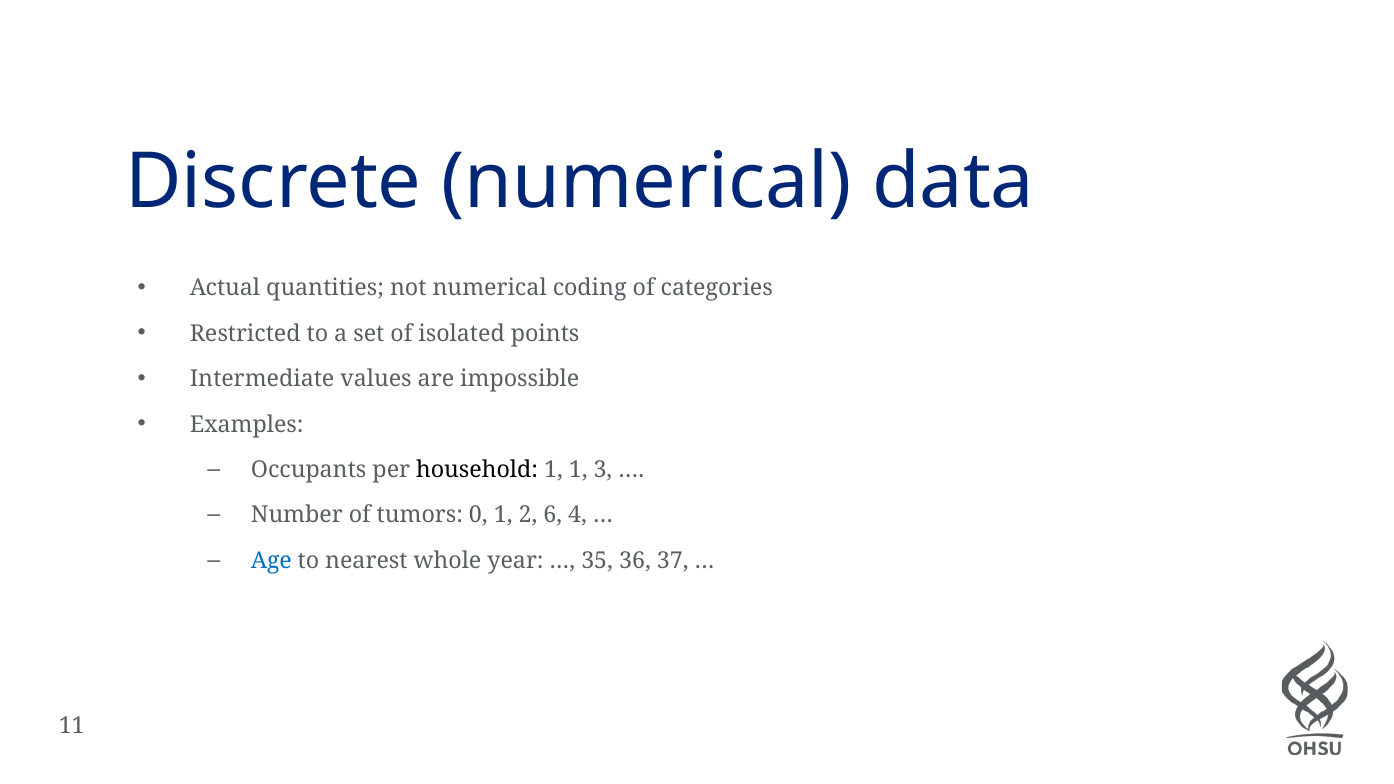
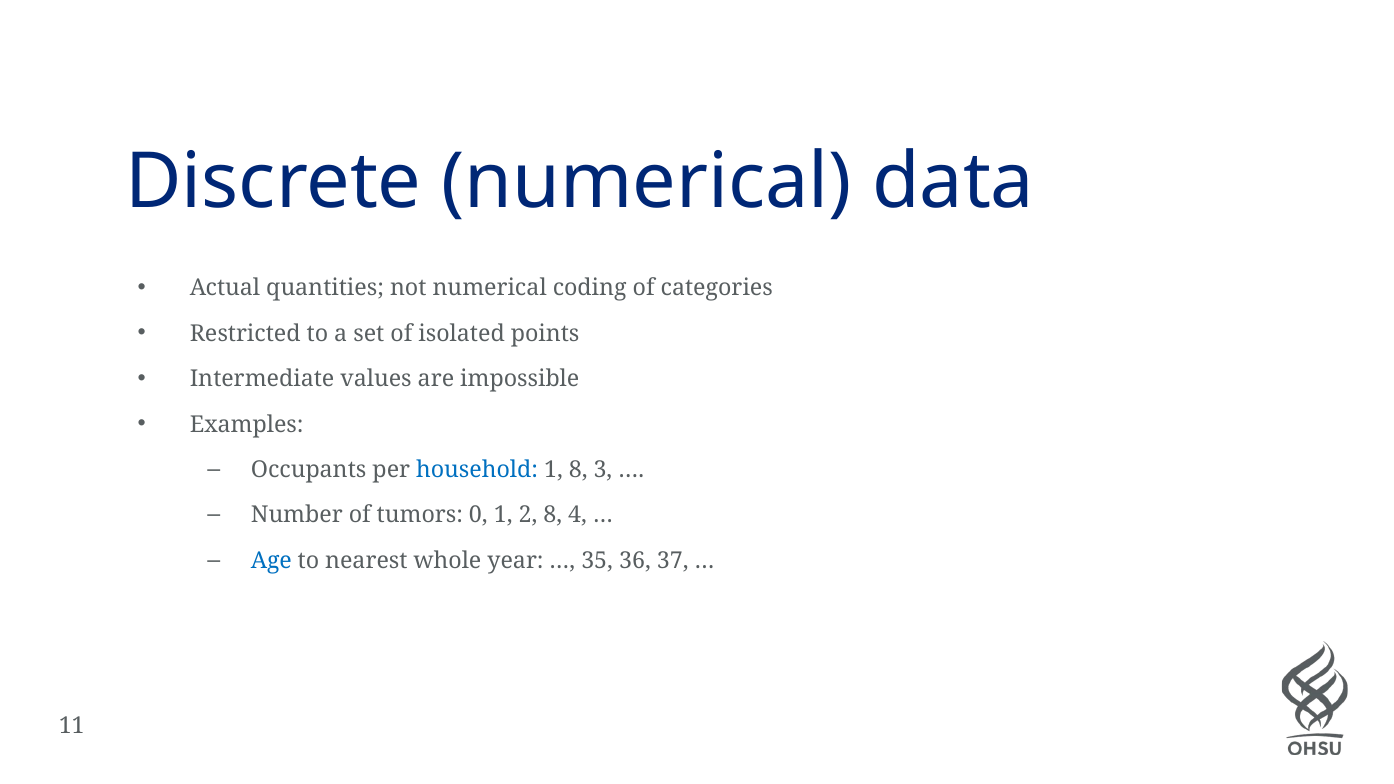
household colour: black -> blue (477, 470)
1 1: 1 -> 8 (578, 470)
2 6: 6 -> 8 (553, 515)
